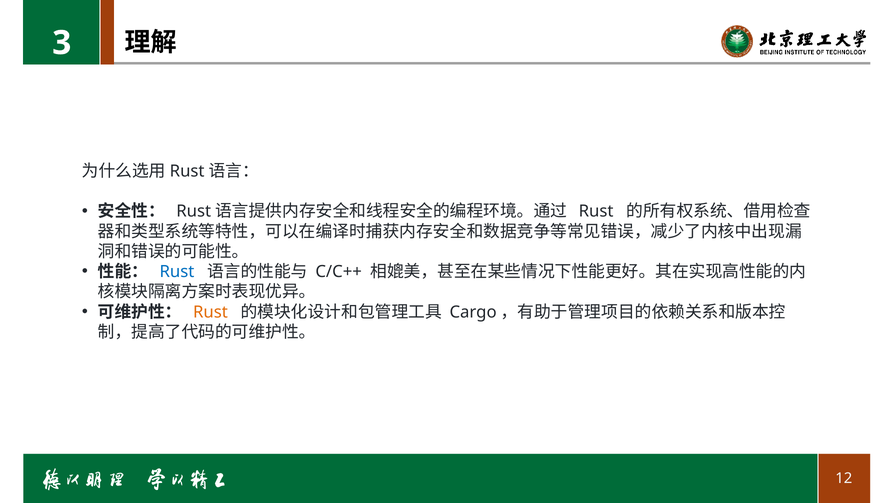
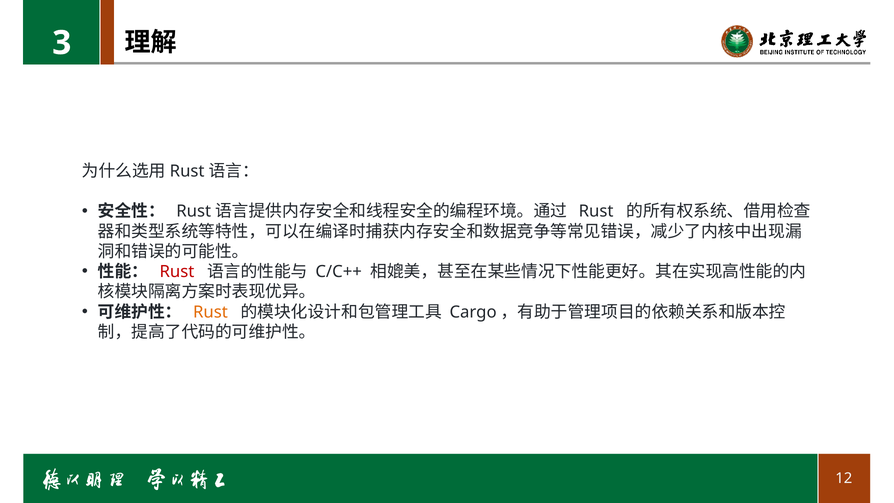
Rust colour: blue -> red (177, 272)
